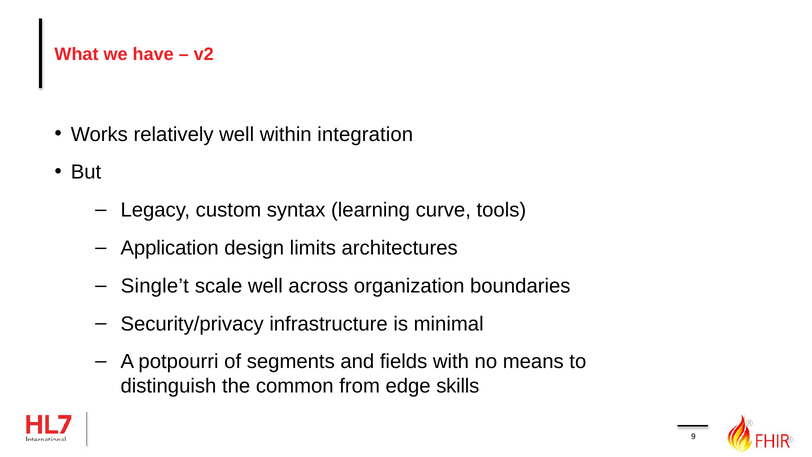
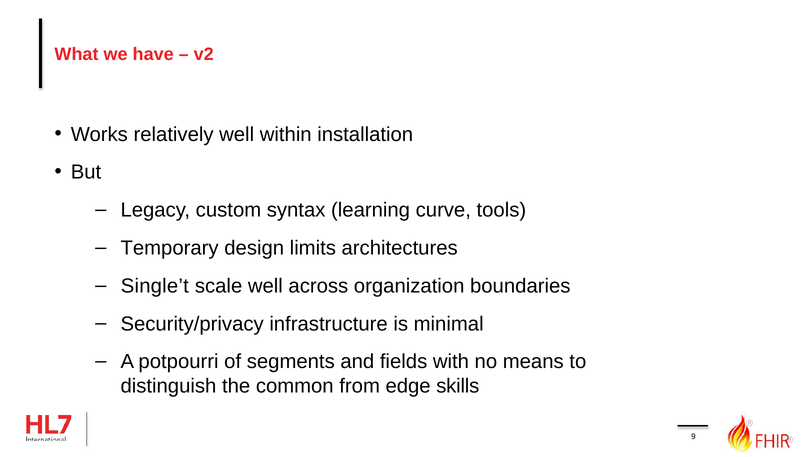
integration: integration -> installation (365, 134)
Application: Application -> Temporary (170, 248)
